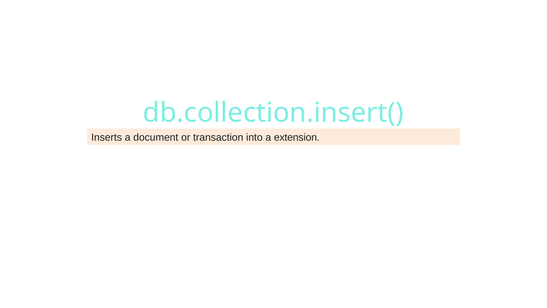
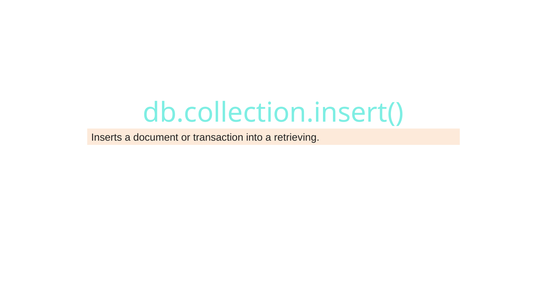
extension: extension -> retrieving (297, 137)
